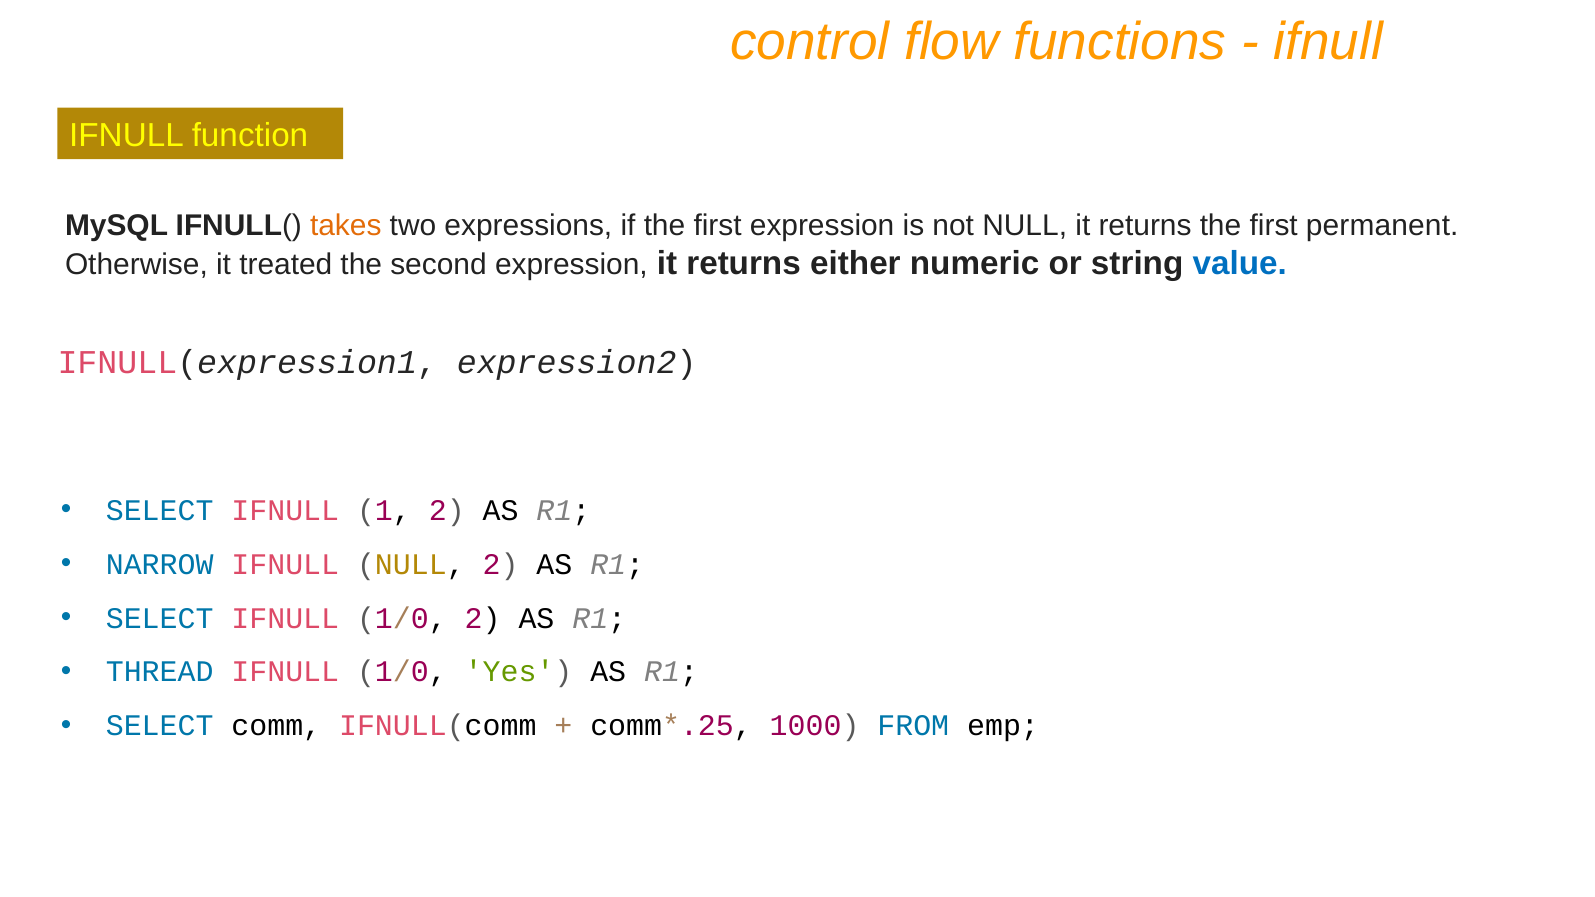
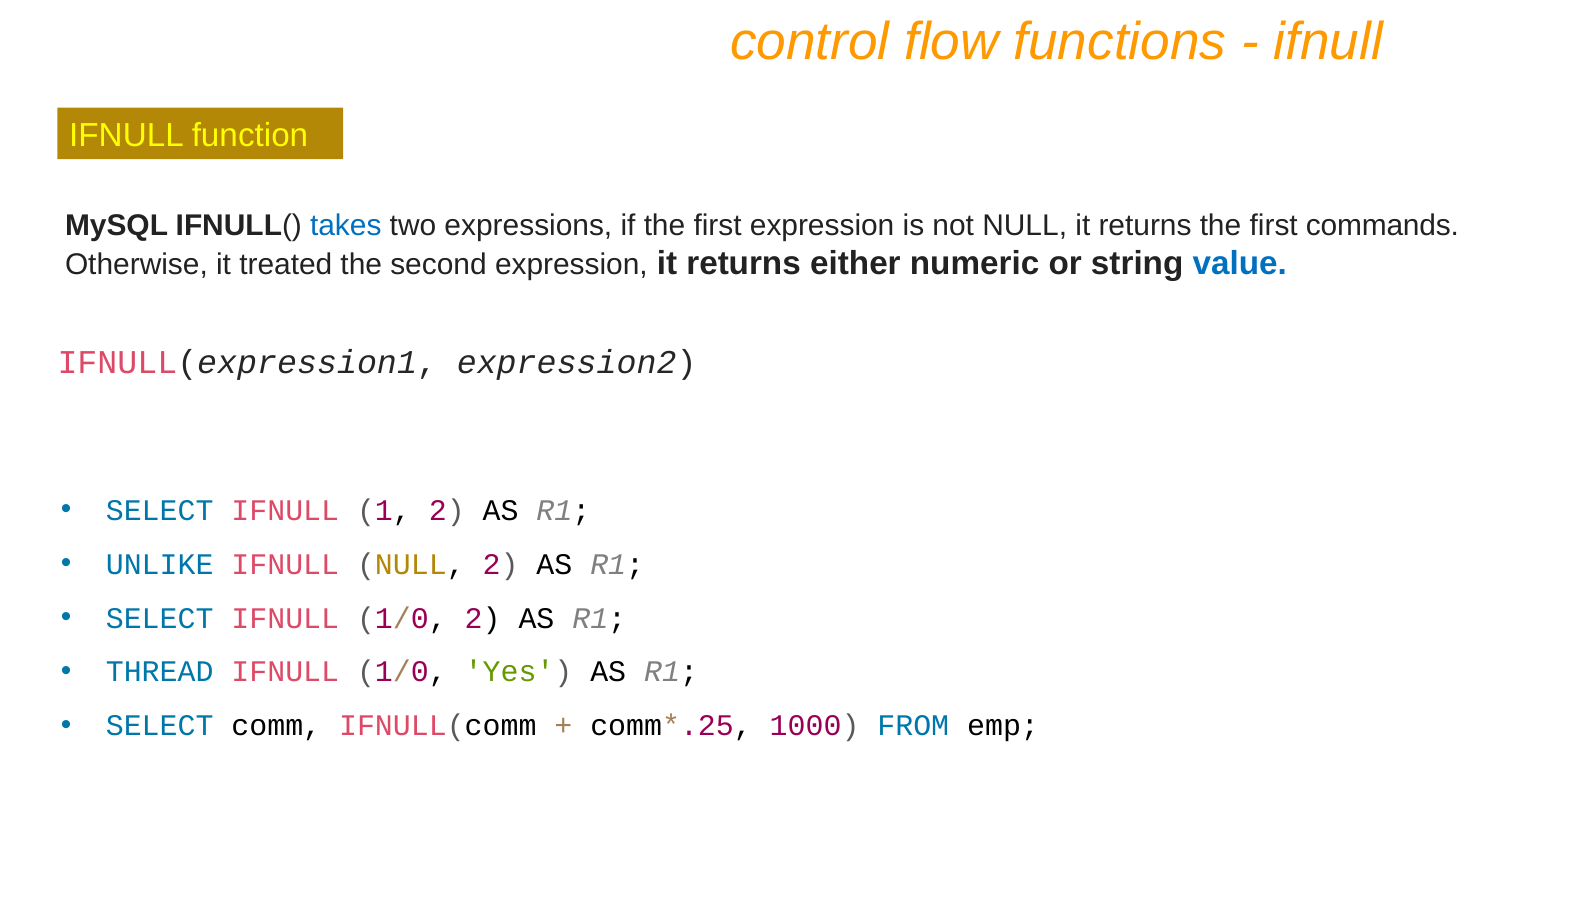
takes colour: orange -> blue (346, 226)
permanent: permanent -> commands (1382, 226)
NARROW: NARROW -> UNLIKE (160, 565)
